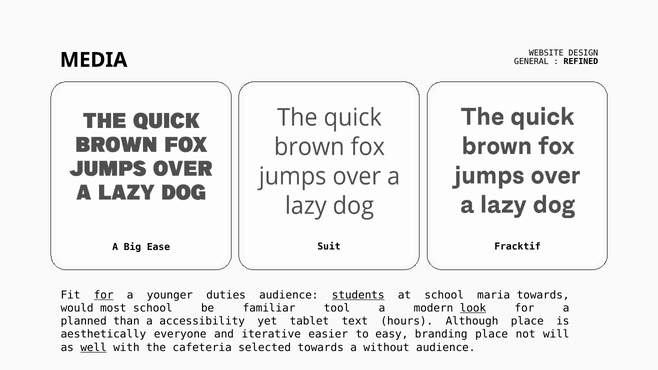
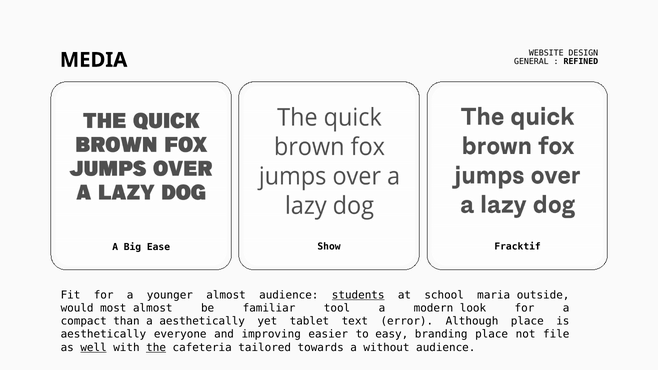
Suit: Suit -> Show (329, 247)
for underline: present -> none (104, 295)
younger duties: duties -> almost (226, 295)
maria towards: towards -> outside (543, 295)
most school: school -> almost (153, 308)
look underline: present -> none (473, 308)
planned: planned -> compact (84, 321)
a accessibility: accessibility -> aesthetically (202, 321)
hours: hours -> error (407, 321)
iterative: iterative -> improving (271, 334)
will: will -> file (556, 334)
the underline: none -> present (156, 348)
selected: selected -> tailored (265, 348)
